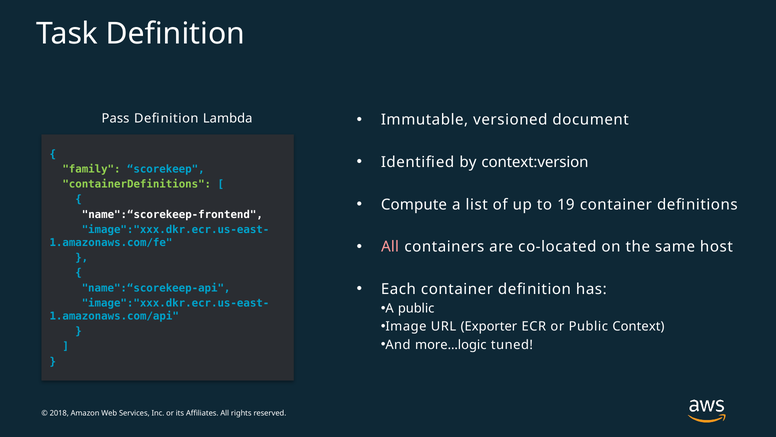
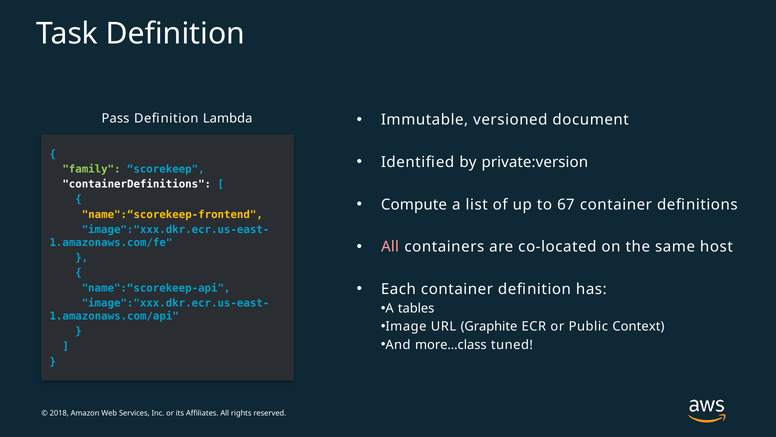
context:version: context:version -> private:version (535, 162)
containerDefinitions colour: light green -> white (137, 184)
19: 19 -> 67 (566, 204)
name":“scorekeep-frontend colour: white -> yellow (172, 214)
A public: public -> tables (416, 308)
Exporter: Exporter -> Graphite (489, 326)
more…logic: more…logic -> more…class (451, 344)
